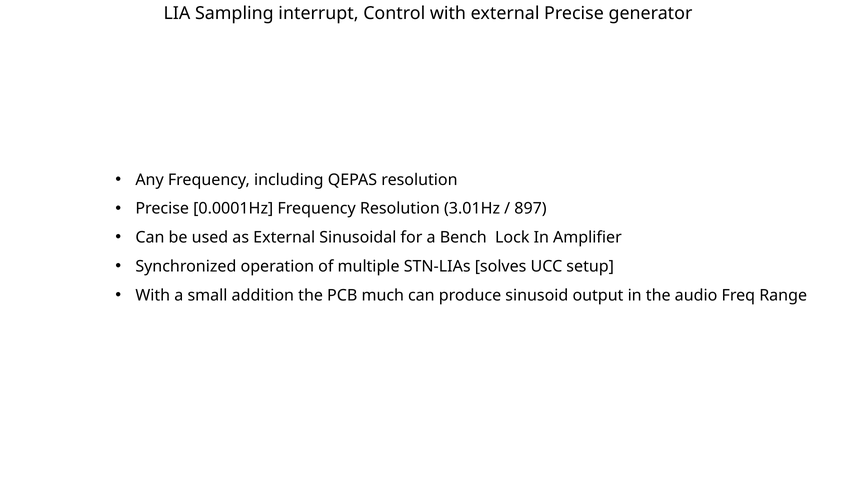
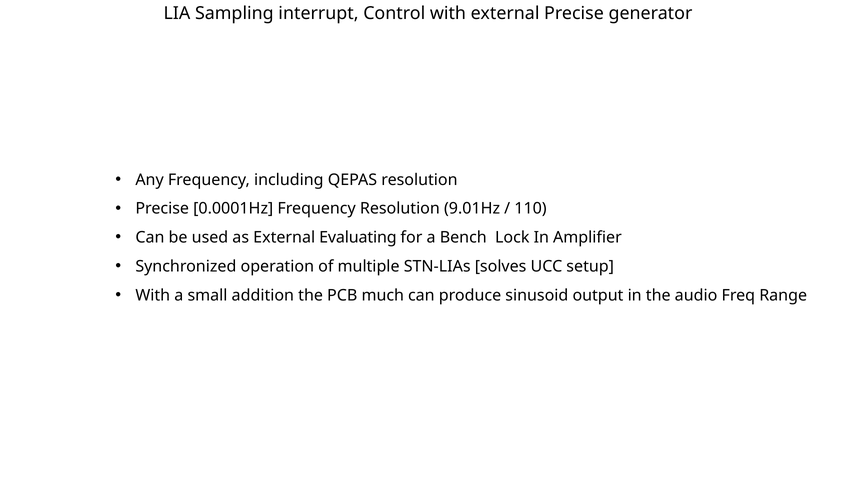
3.01Hz: 3.01Hz -> 9.01Hz (472, 209)
897: 897 -> 110 (531, 209)
Sinusoidal: Sinusoidal -> Evaluating (358, 238)
